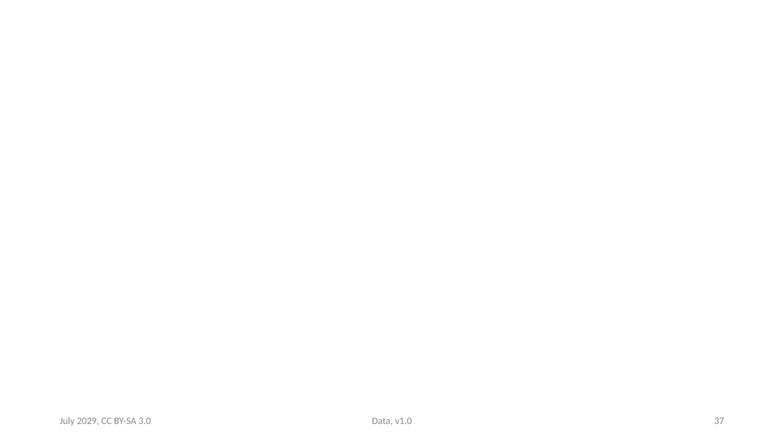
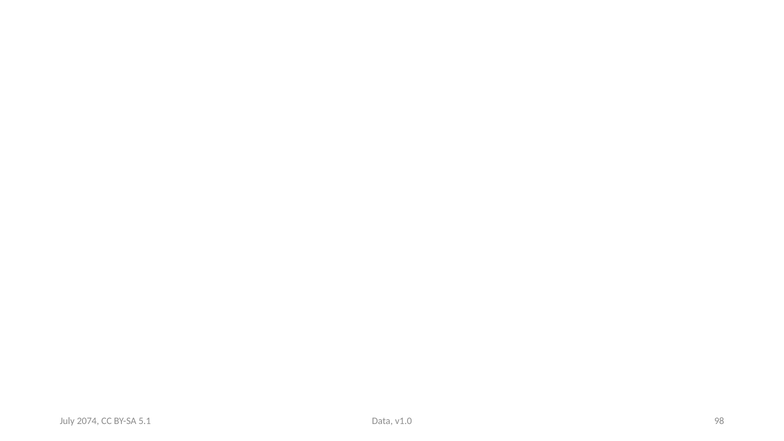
37: 37 -> 98 (719, 421)
2029: 2029 -> 2074 (88, 421)
3.0: 3.0 -> 5.1 (145, 421)
